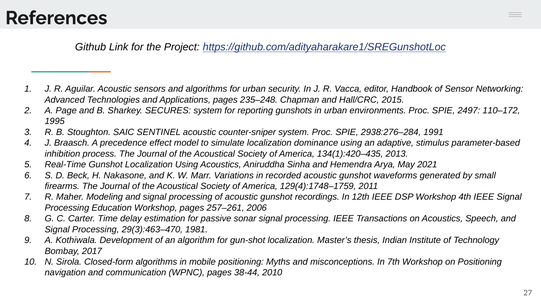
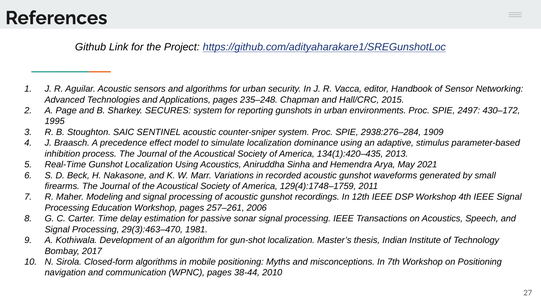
110–172: 110–172 -> 430–172 (501, 111)
1991: 1991 -> 1909 (433, 132)
